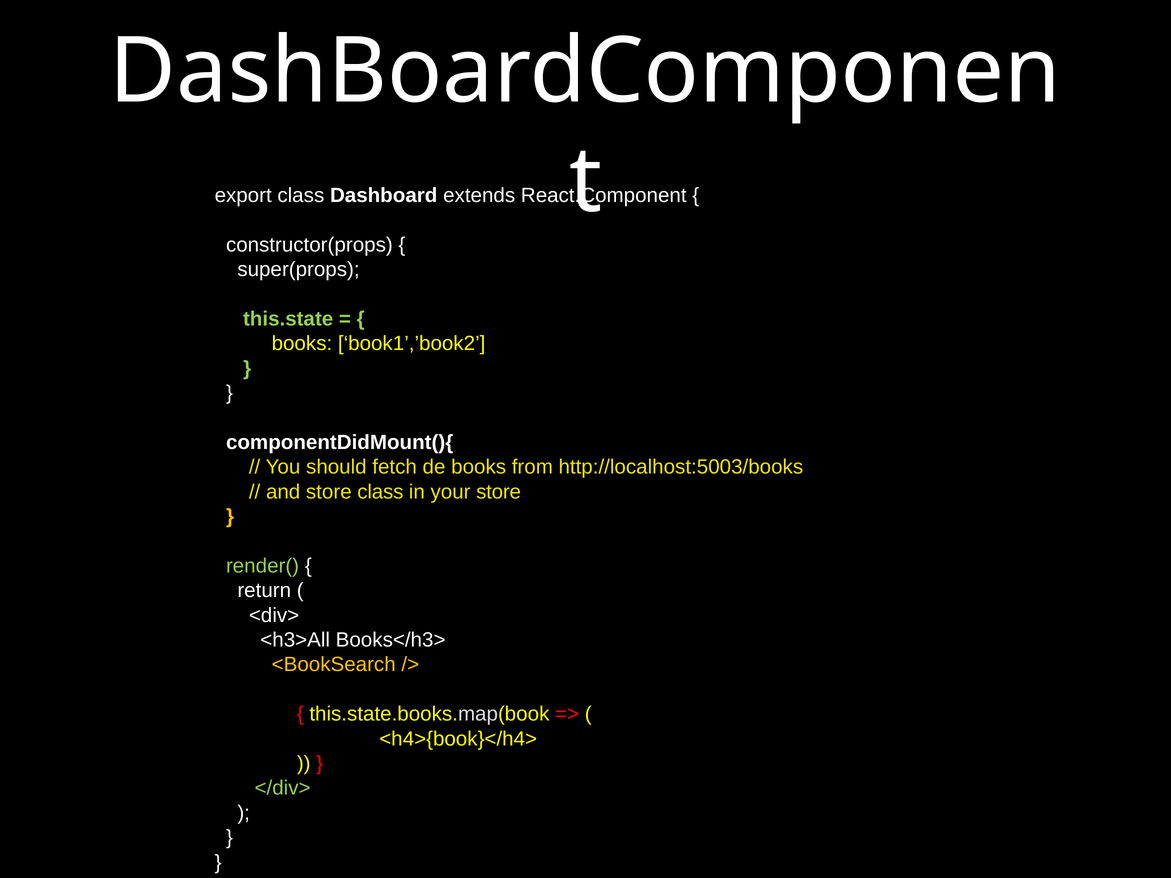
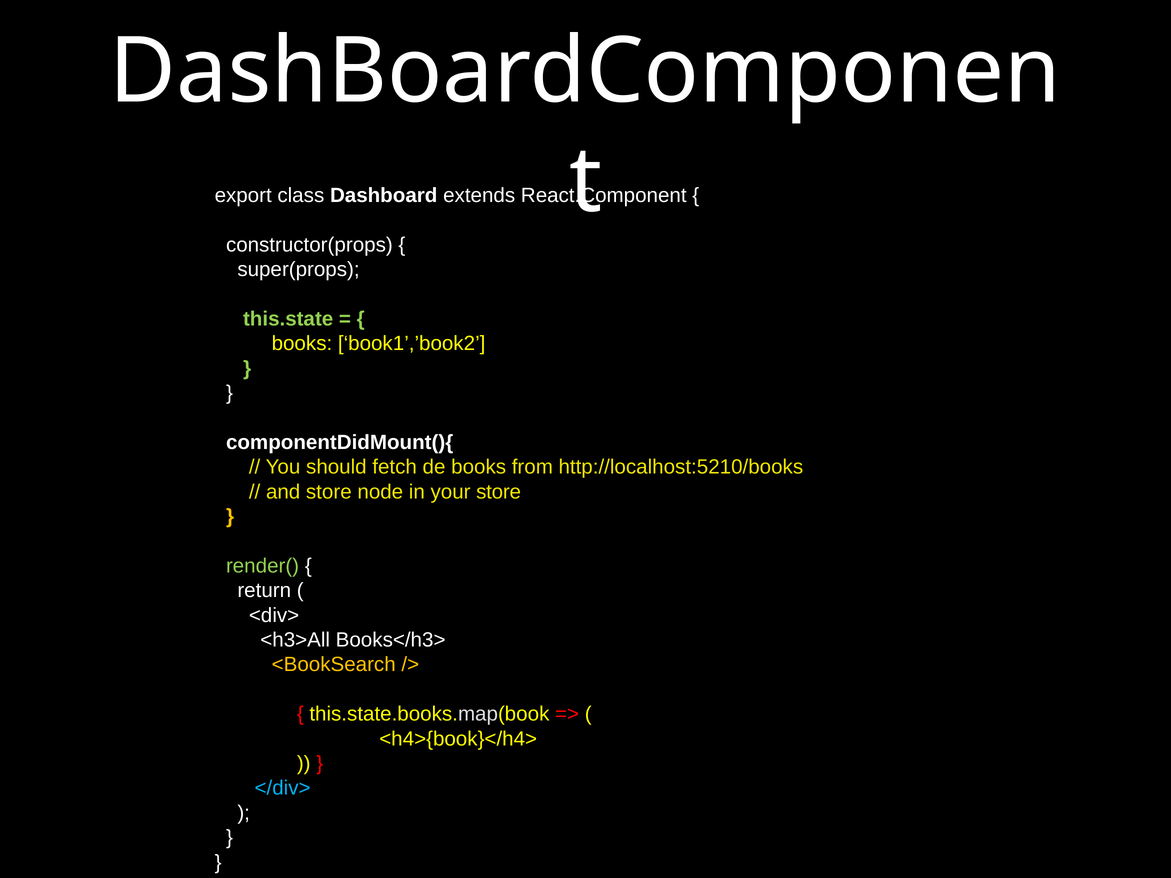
http://localhost:5003/books: http://localhost:5003/books -> http://localhost:5210/books (681, 467)
store class: class -> node (380, 492)
</div> colour: light green -> light blue (283, 788)
